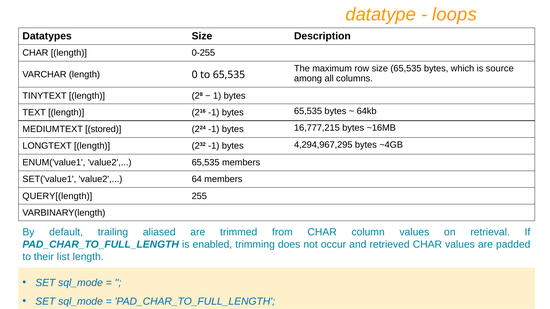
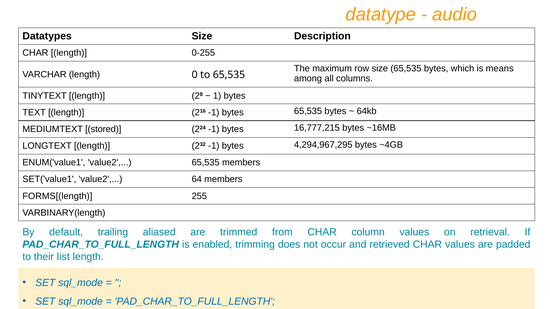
loops: loops -> audio (455, 14)
source: source -> means (500, 69)
QUERY[(length: QUERY[(length -> FORMS[(length (57, 196)
